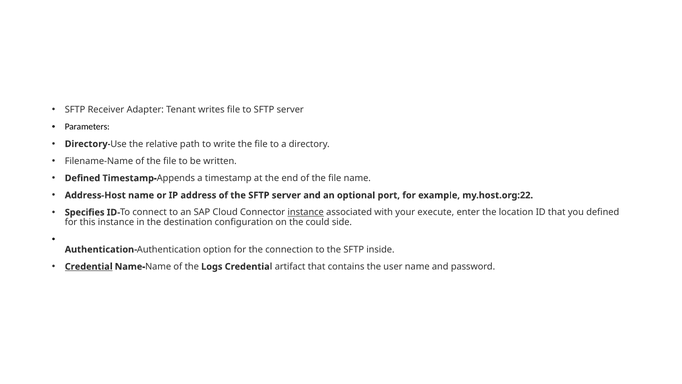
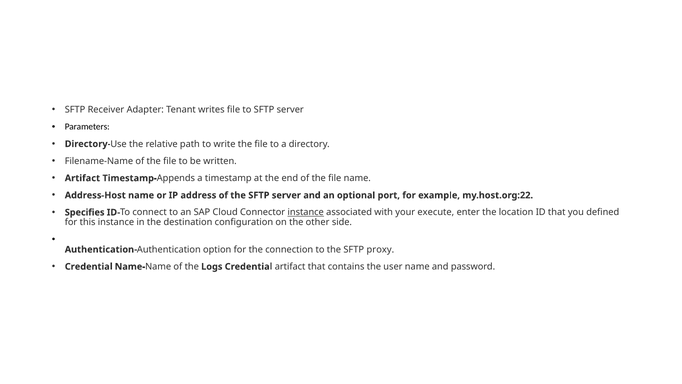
Defined: Defined -> Artifact (82, 178)
could: could -> other (318, 222)
inside: inside -> proxy (380, 249)
Credential underline: present -> none (89, 266)
